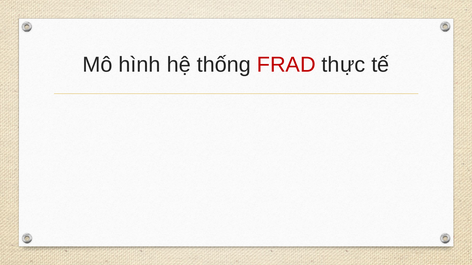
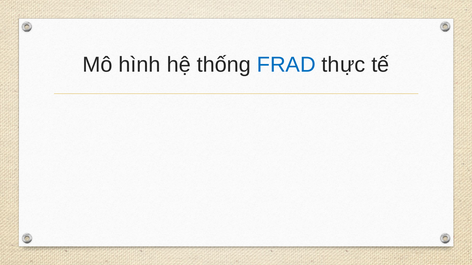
FRAD colour: red -> blue (286, 65)
